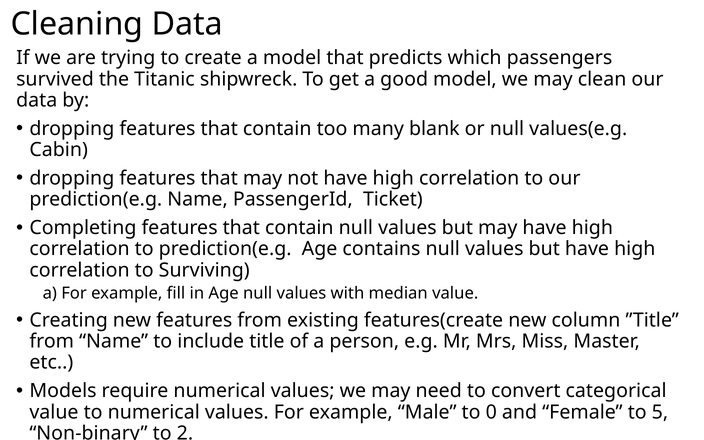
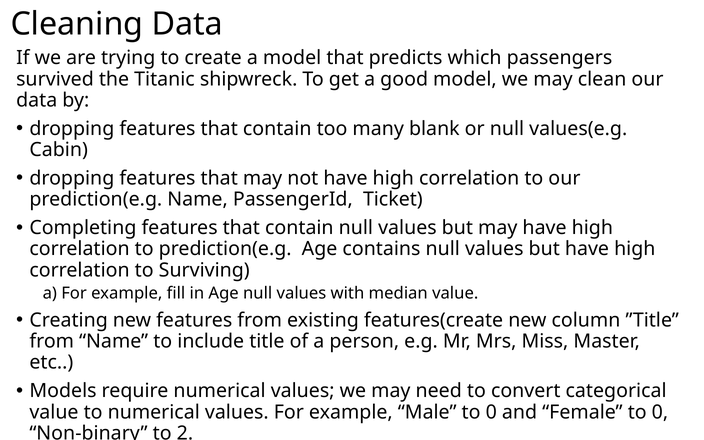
Female to 5: 5 -> 0 (660, 412)
